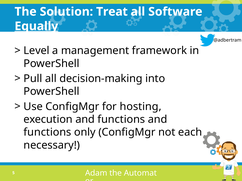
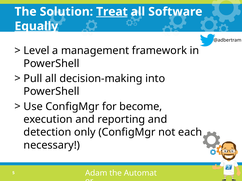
Treat underline: none -> present (112, 12)
hosting: hosting -> become (141, 107)
execution and functions: functions -> reporting (121, 120)
functions: functions -> detection (47, 133)
